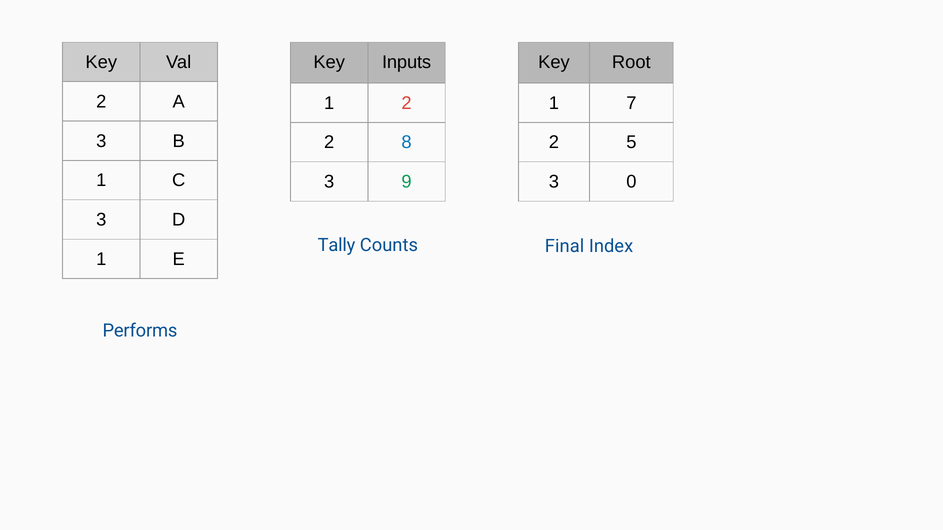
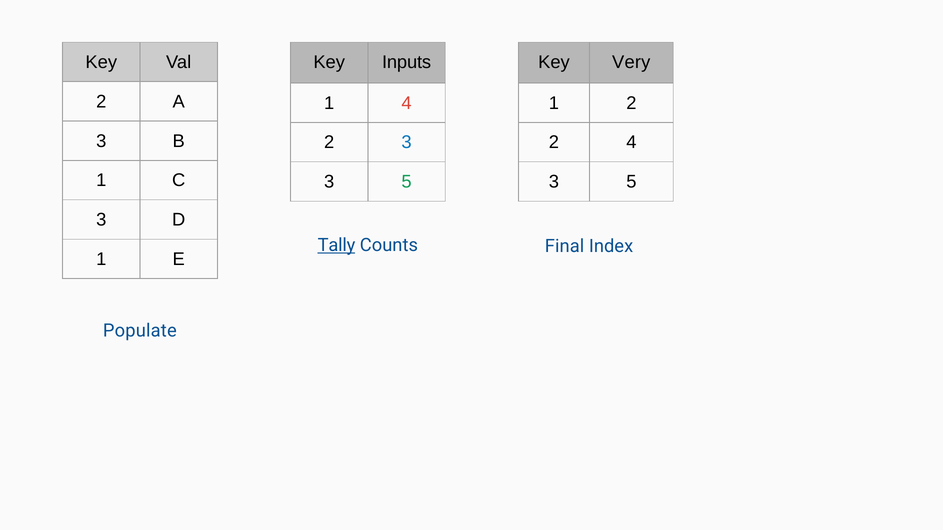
Root: Root -> Very (631, 62)
1 2: 2 -> 4 (407, 103)
1 7: 7 -> 2 (631, 103)
2 8: 8 -> 3 (407, 143)
2 5: 5 -> 4 (631, 143)
9: 9 -> 5 (407, 182)
0: 0 -> 5 (631, 182)
Tally underline: none -> present (337, 245)
Performs: Performs -> Populate (140, 331)
